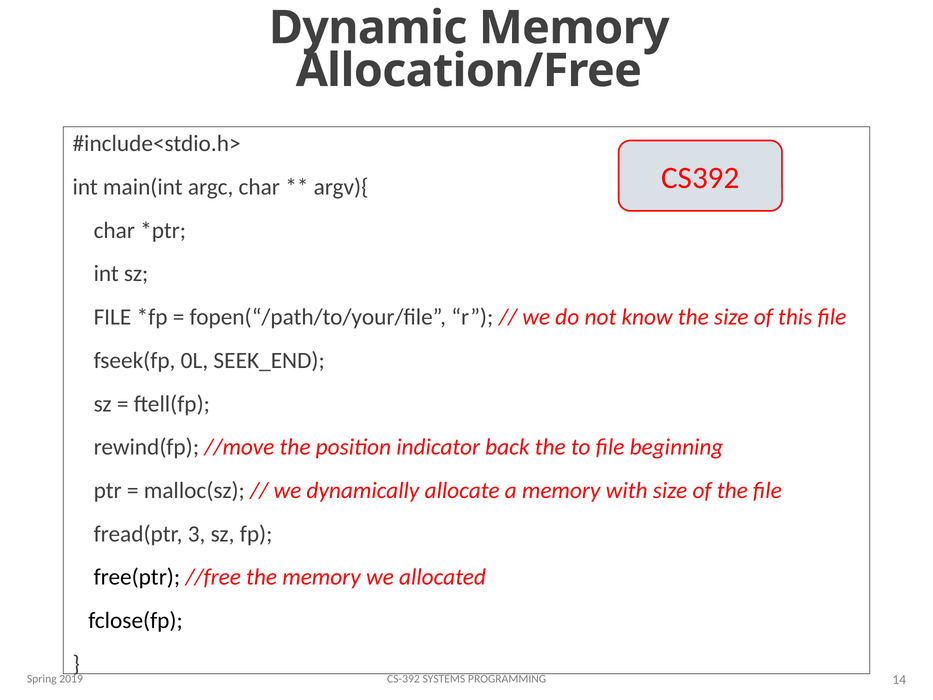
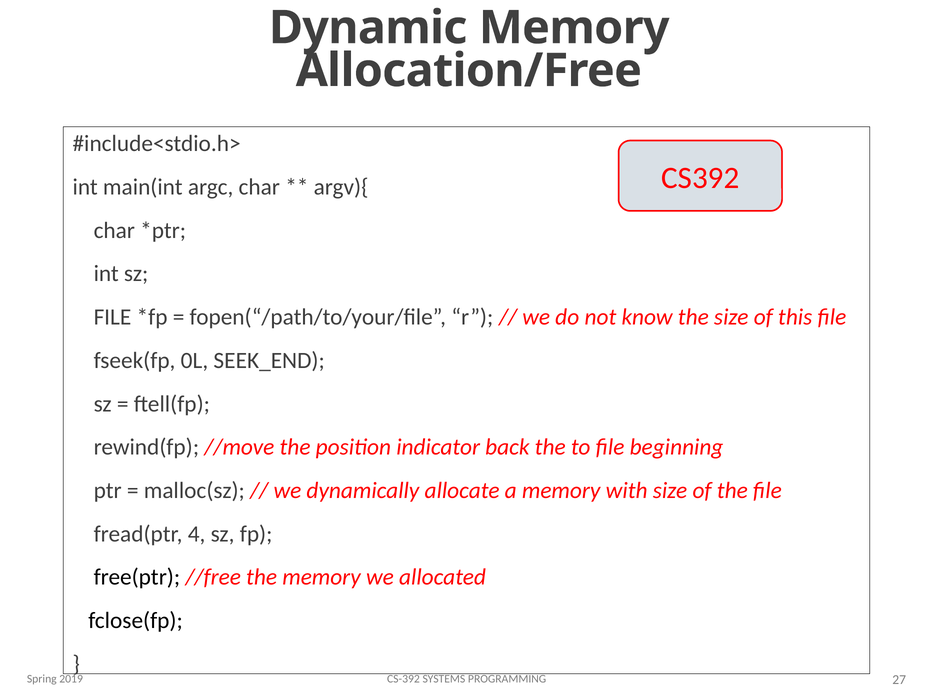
3: 3 -> 4 (197, 534)
14: 14 -> 27 (899, 679)
